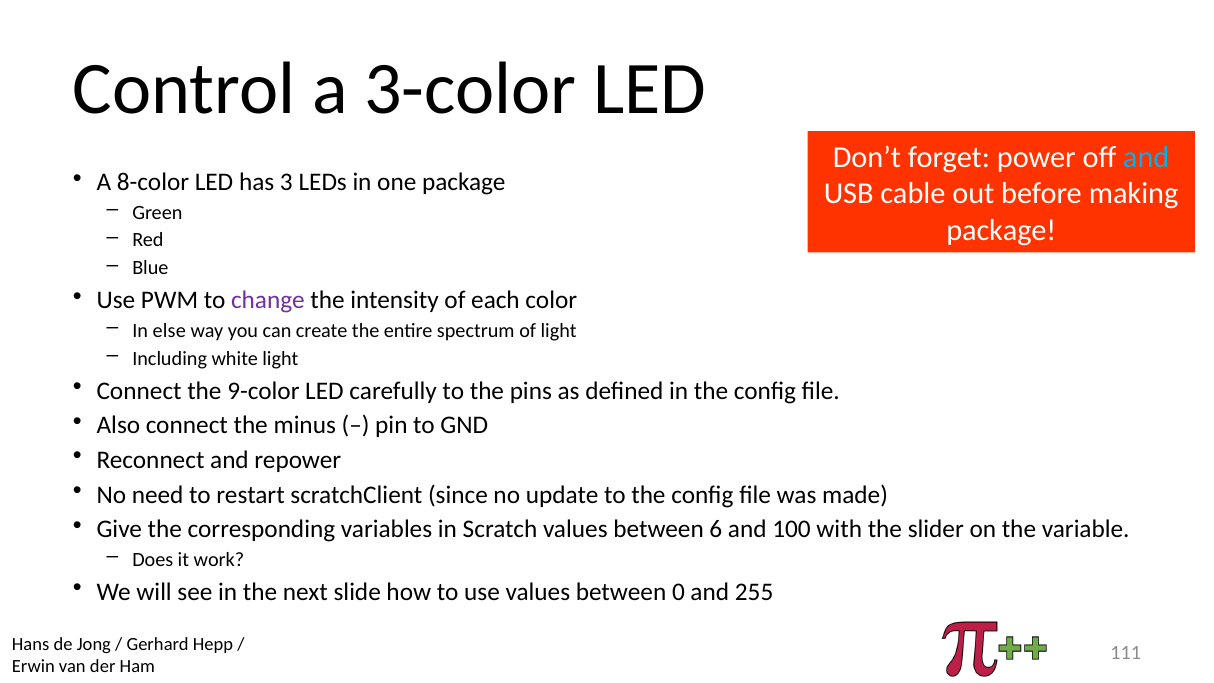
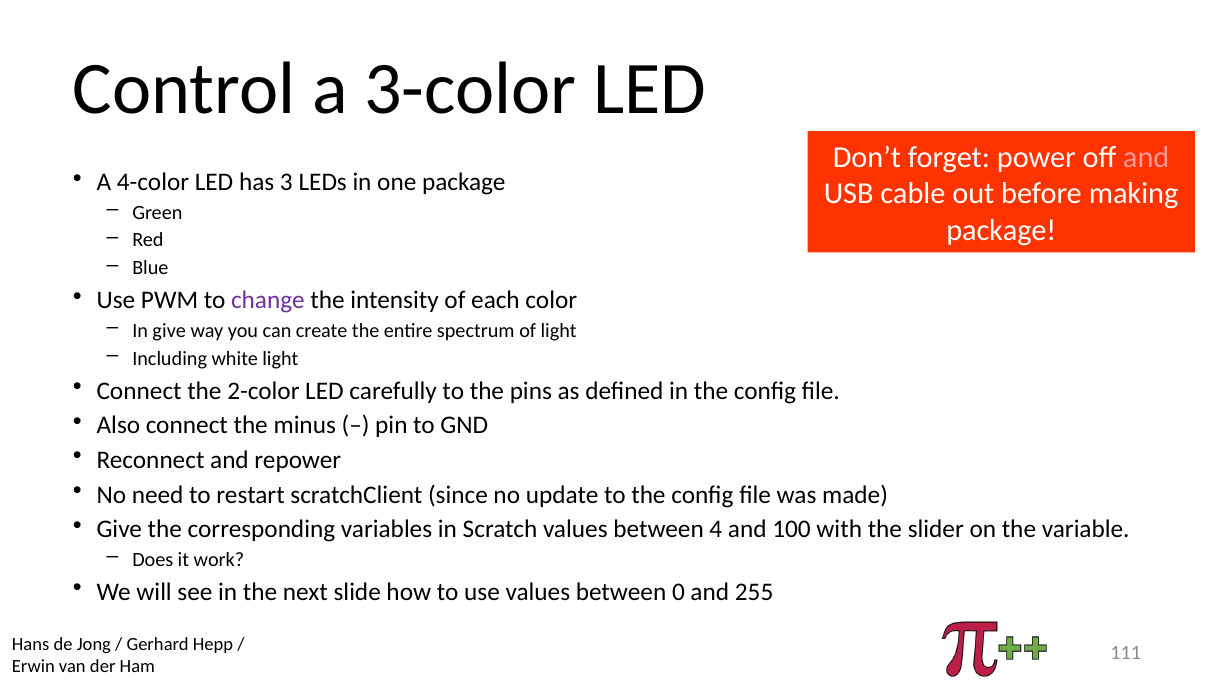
and colour: light blue -> pink (1146, 157)
8-color: 8-color -> 4-color (153, 182)
In else: else -> give (169, 331)
9-color: 9-color -> 2-color (263, 391)
6: 6 -> 4 (716, 529)
